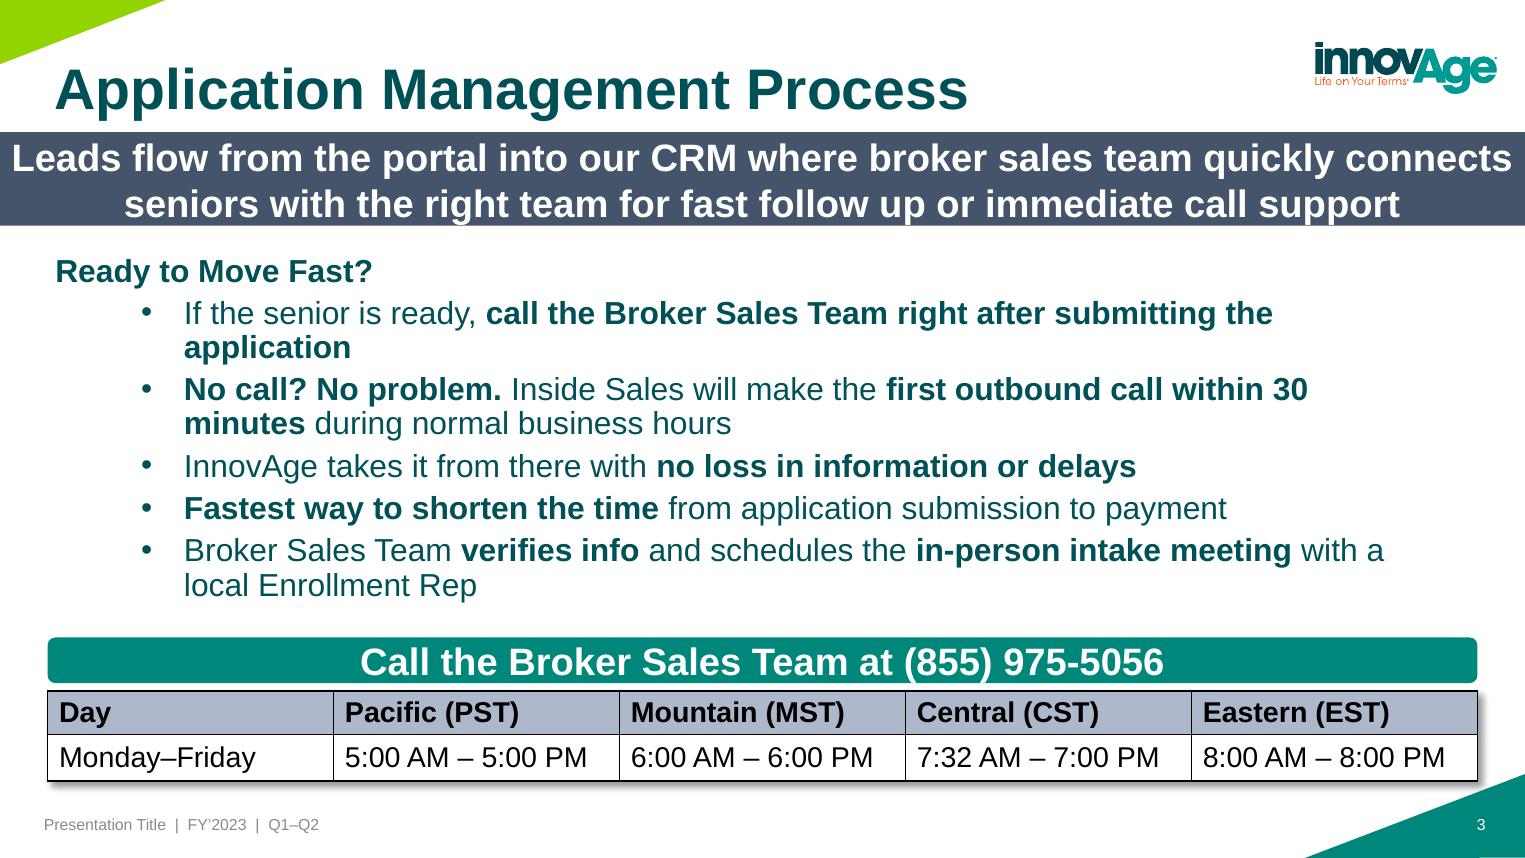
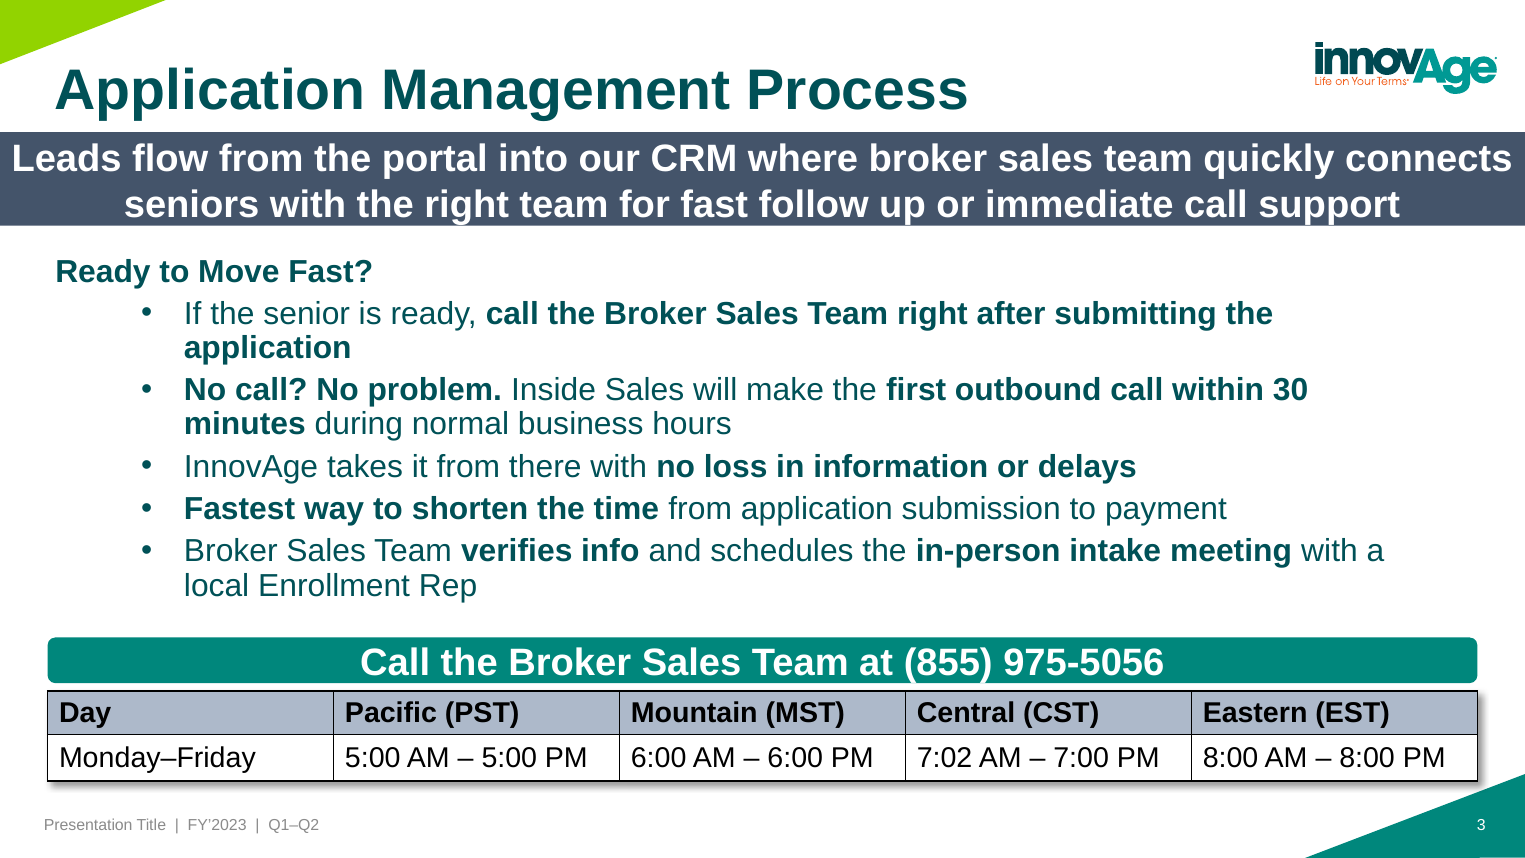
7:32: 7:32 -> 7:02 (945, 758)
